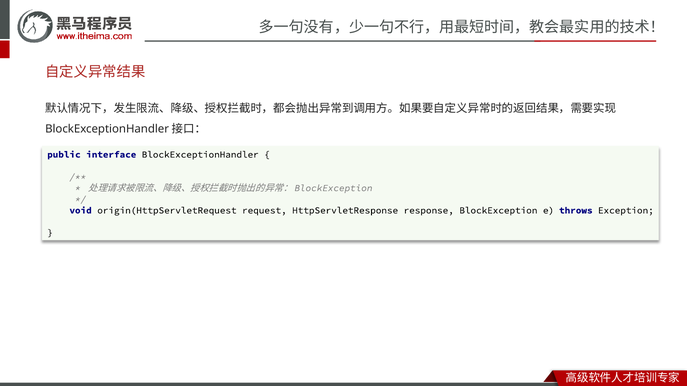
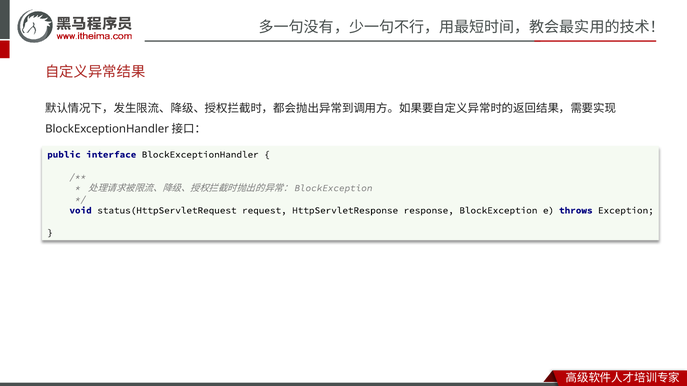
origin(HttpServletRequest: origin(HttpServletRequest -> status(HttpServletRequest (167, 211)
